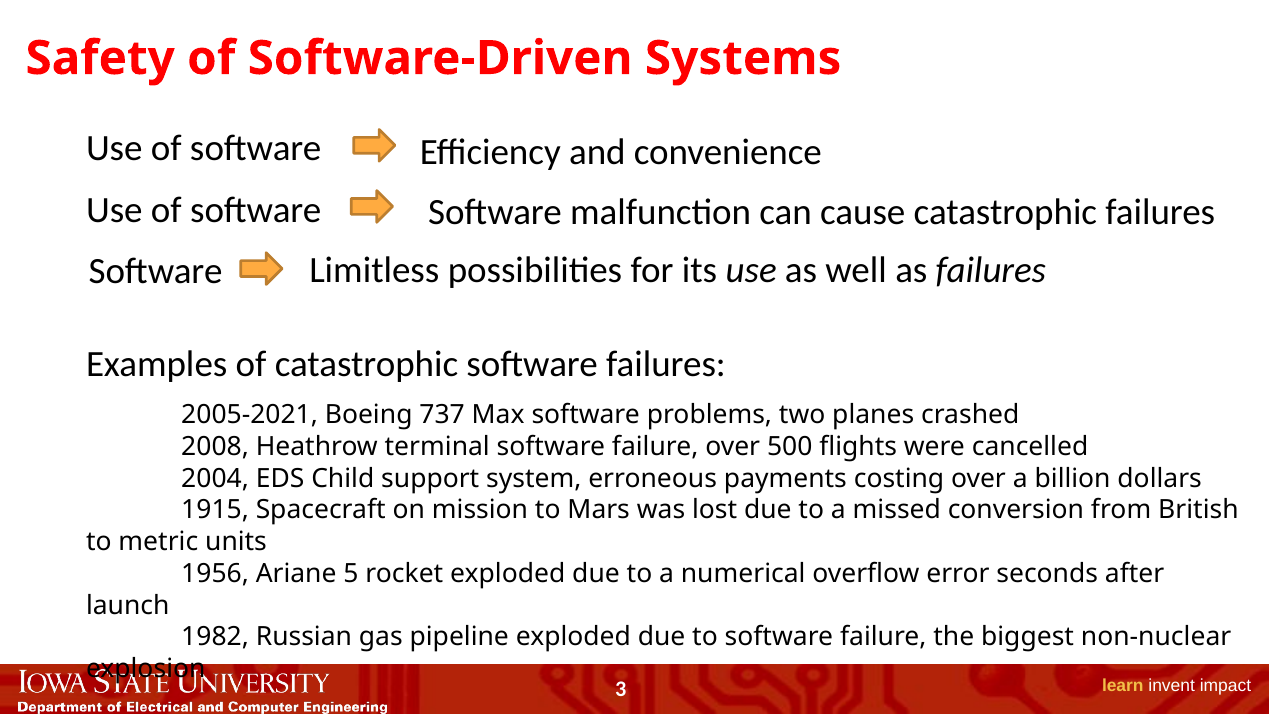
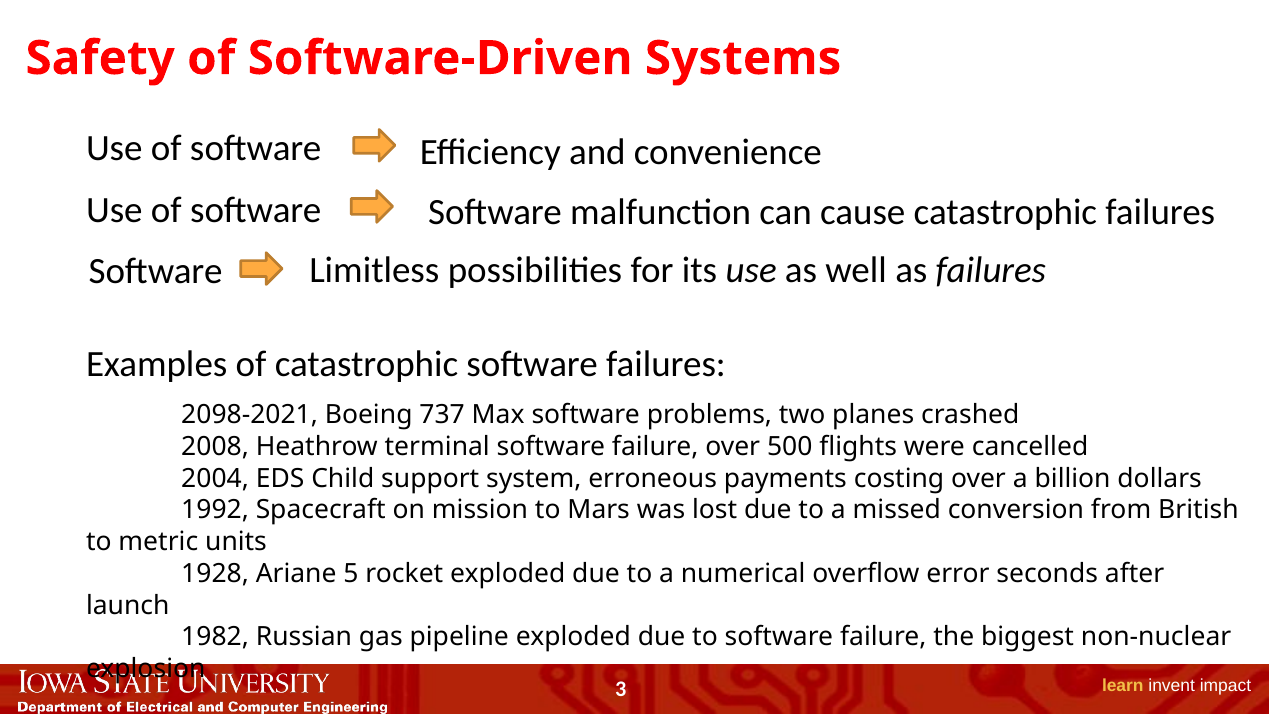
2005-2021: 2005-2021 -> 2098-2021 (250, 415)
1915: 1915 -> 1992 (215, 510)
1956: 1956 -> 1928 (215, 573)
